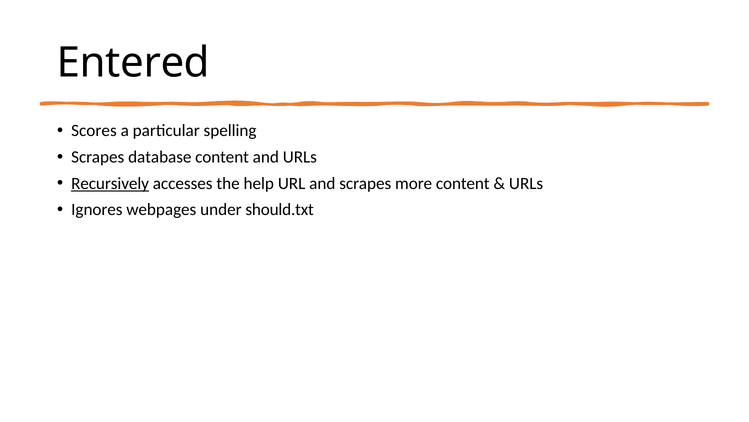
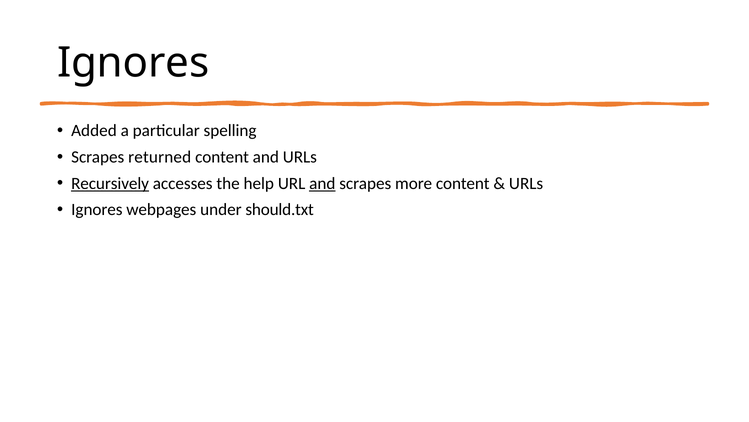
Entered: Entered -> Ignores (133, 63)
Scores: Scores -> Added (94, 130)
database: database -> returned (160, 157)
and underline: none -> present (322, 183)
